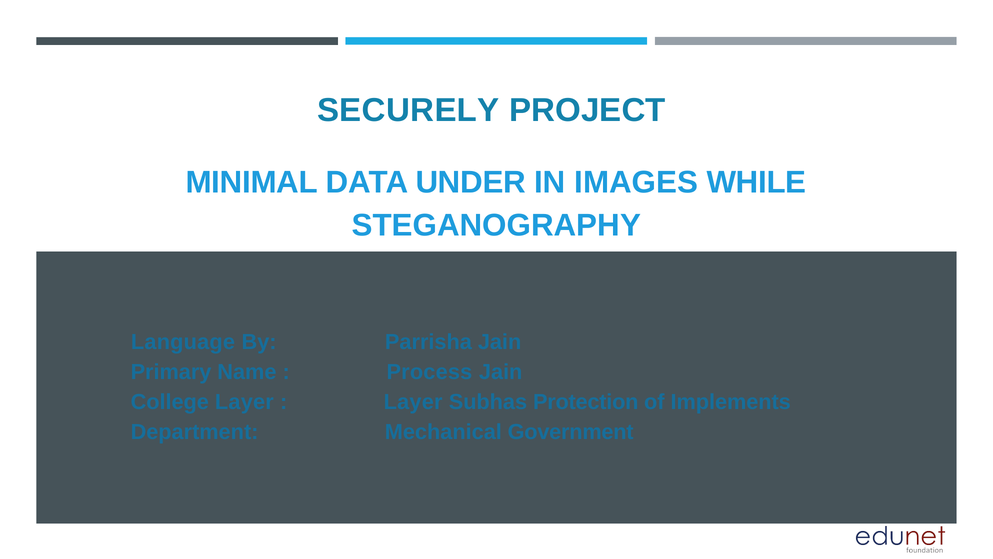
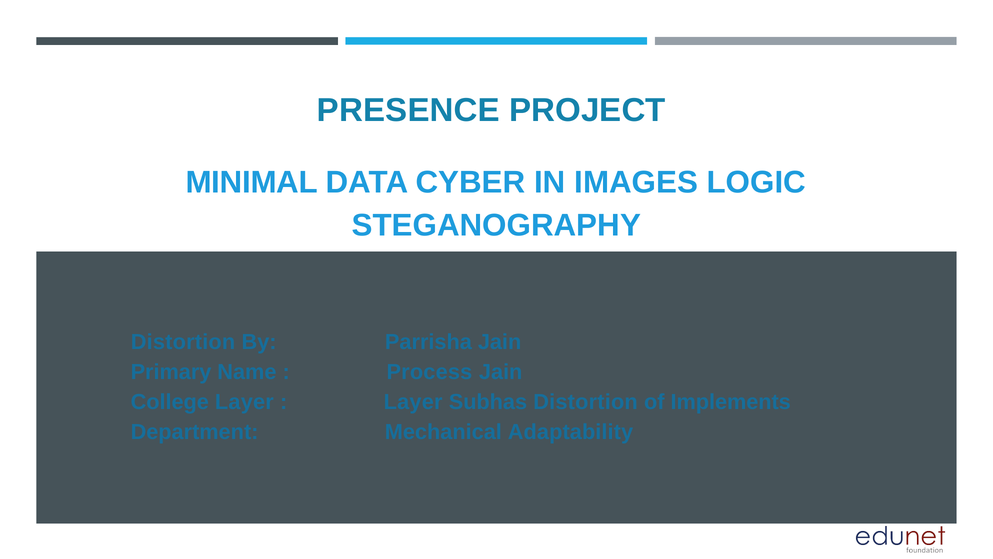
SECURELY: SECURELY -> PRESENCE (408, 110)
UNDER: UNDER -> CYBER (471, 182)
WHILE: WHILE -> LOGIC (756, 182)
Language: Language -> Distortion (183, 342)
Subhas Protection: Protection -> Distortion (586, 402)
Government: Government -> Adaptability (570, 432)
